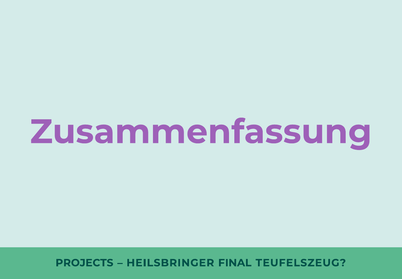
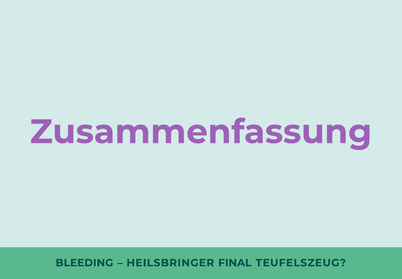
PROJECTS: PROJECTS -> BLEEDING (84, 262)
